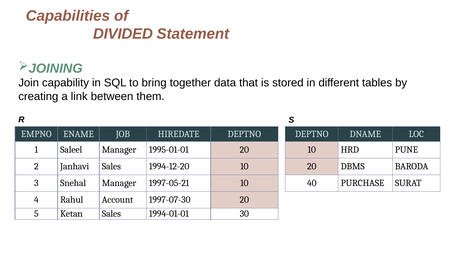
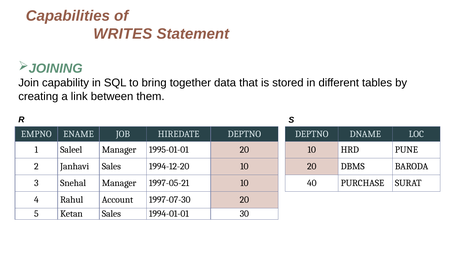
DIVIDED: DIVIDED -> WRITES (123, 34)
